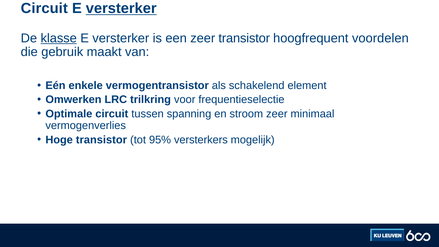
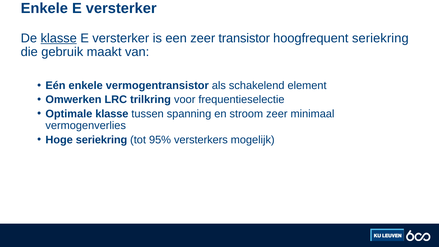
Circuit: Circuit -> Enkele (44, 8)
versterker underline: present -> none (121, 8)
hoogfrequent voordelen: voordelen -> seriekring (380, 38)
Optimale circuit: circuit -> klasse (112, 114)
Hoge transistor: transistor -> seriekring (102, 140)
